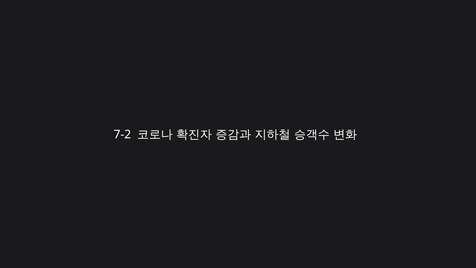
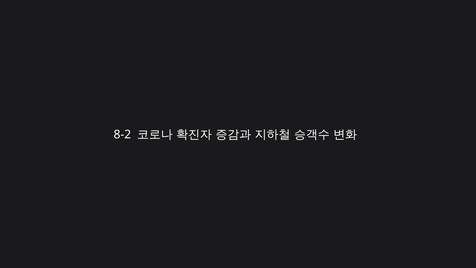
7-2: 7-2 -> 8-2 (122, 135)
